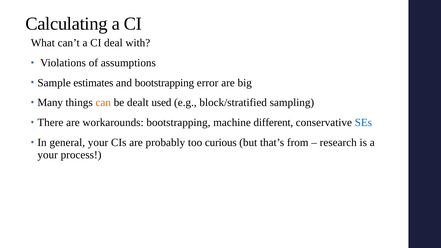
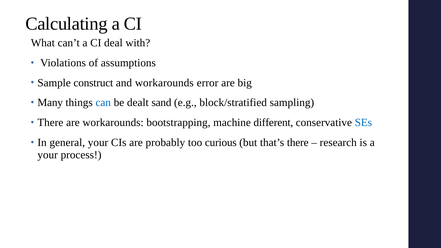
estimates: estimates -> construct (93, 83)
and bootstrapping: bootstrapping -> workarounds (164, 83)
can colour: orange -> blue (103, 103)
used: used -> sand (161, 103)
that’s from: from -> there (298, 142)
